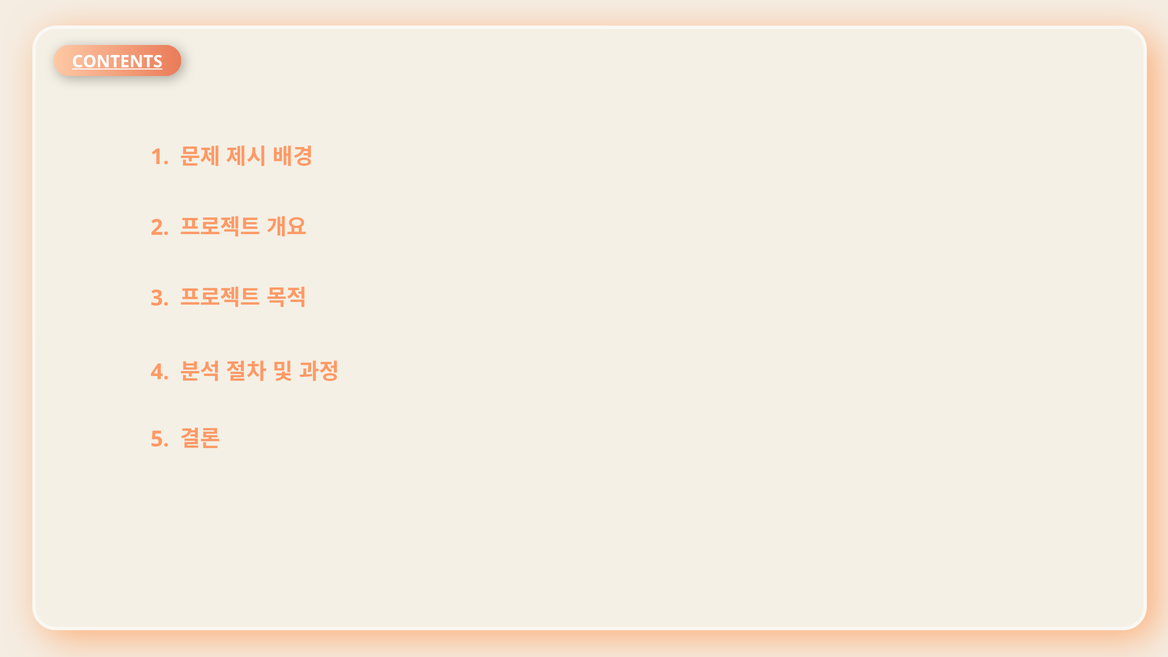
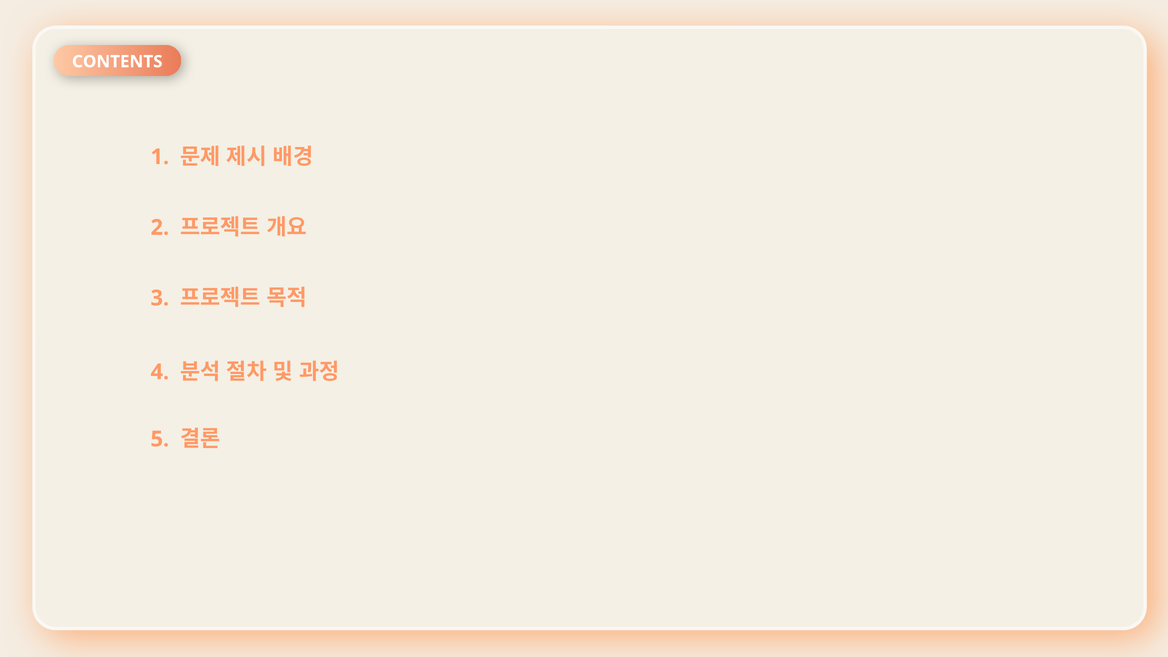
CONTENTS underline: present -> none (117, 62)
